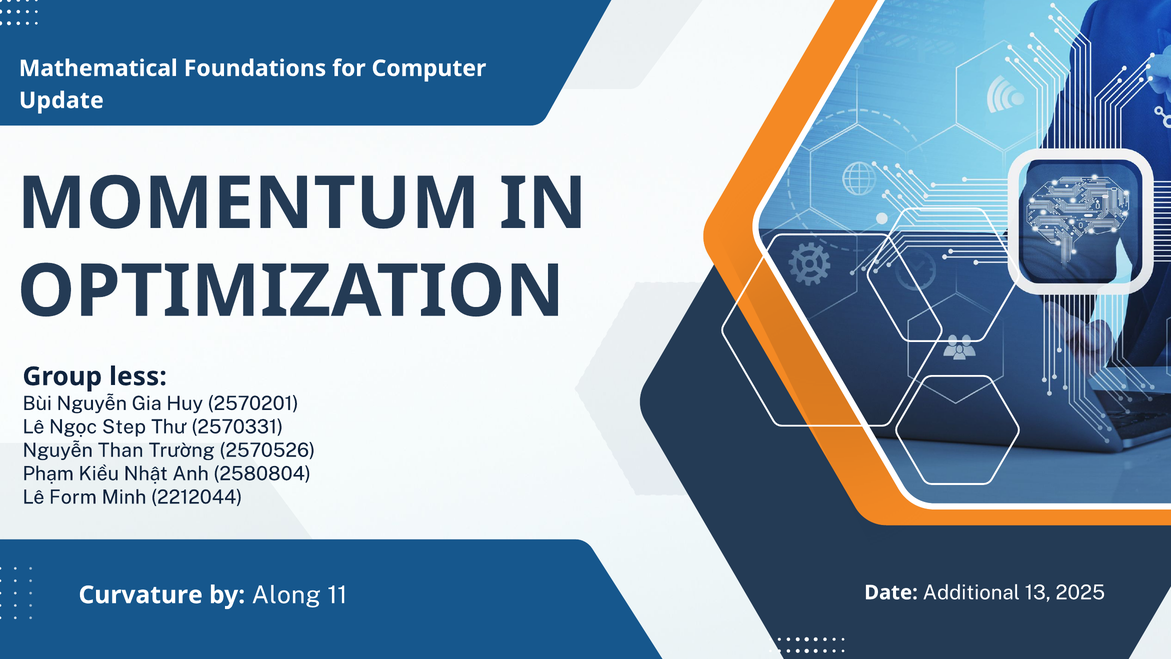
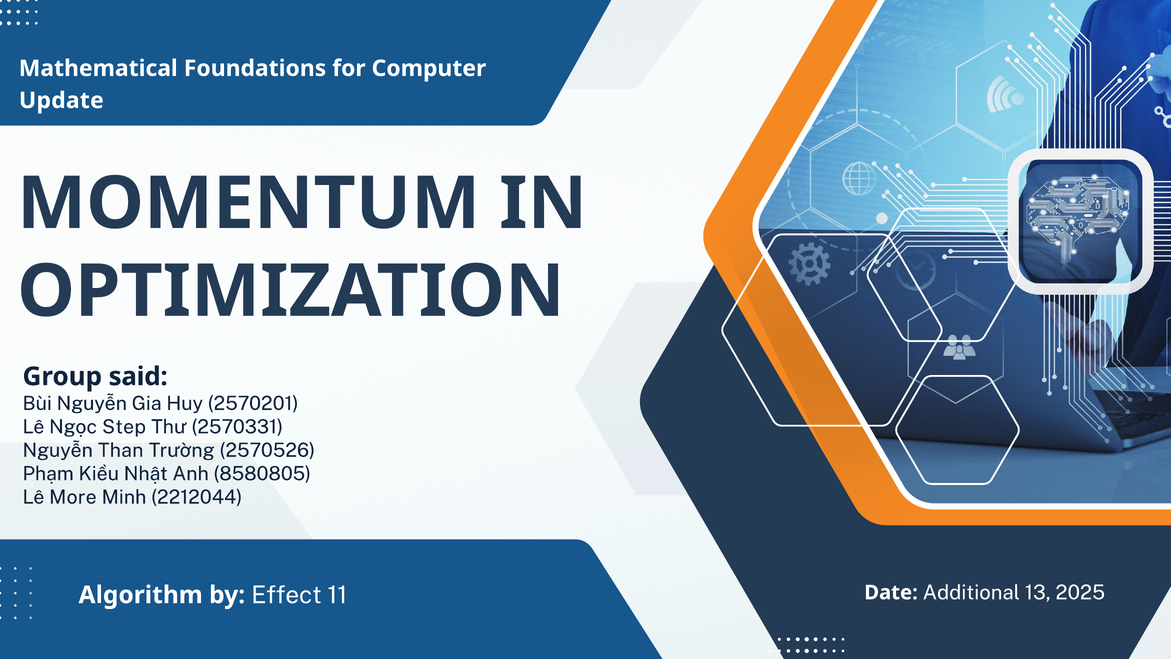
less: less -> said (138, 376)
2580804: 2580804 -> 8580805 (262, 474)
Form: Form -> More (73, 497)
Curvature: Curvature -> Algorithm (141, 595)
Along: Along -> Effect (286, 595)
